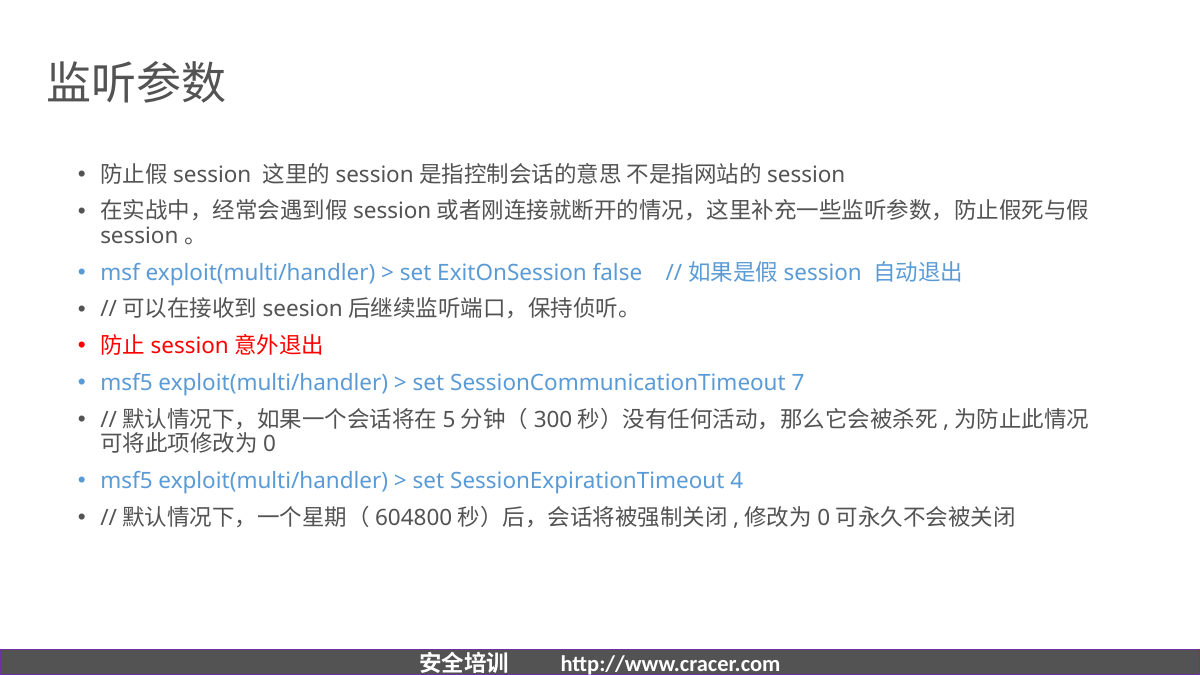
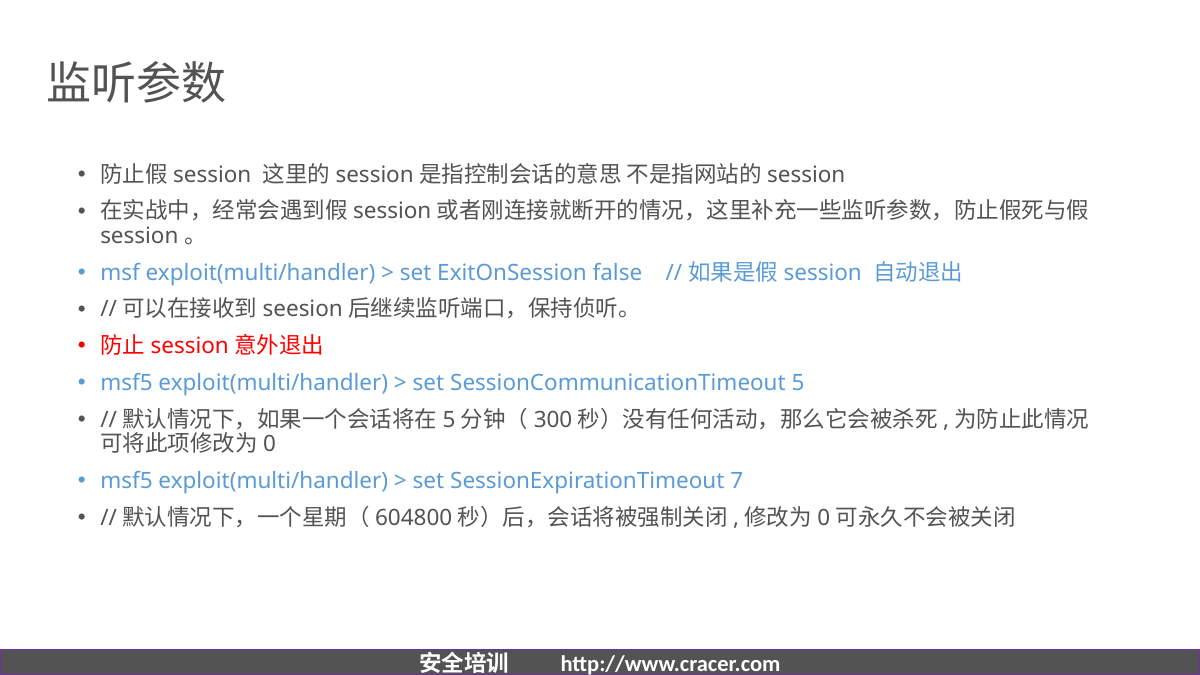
7: 7 -> 5 (798, 383)
4: 4 -> 7 (737, 481)
